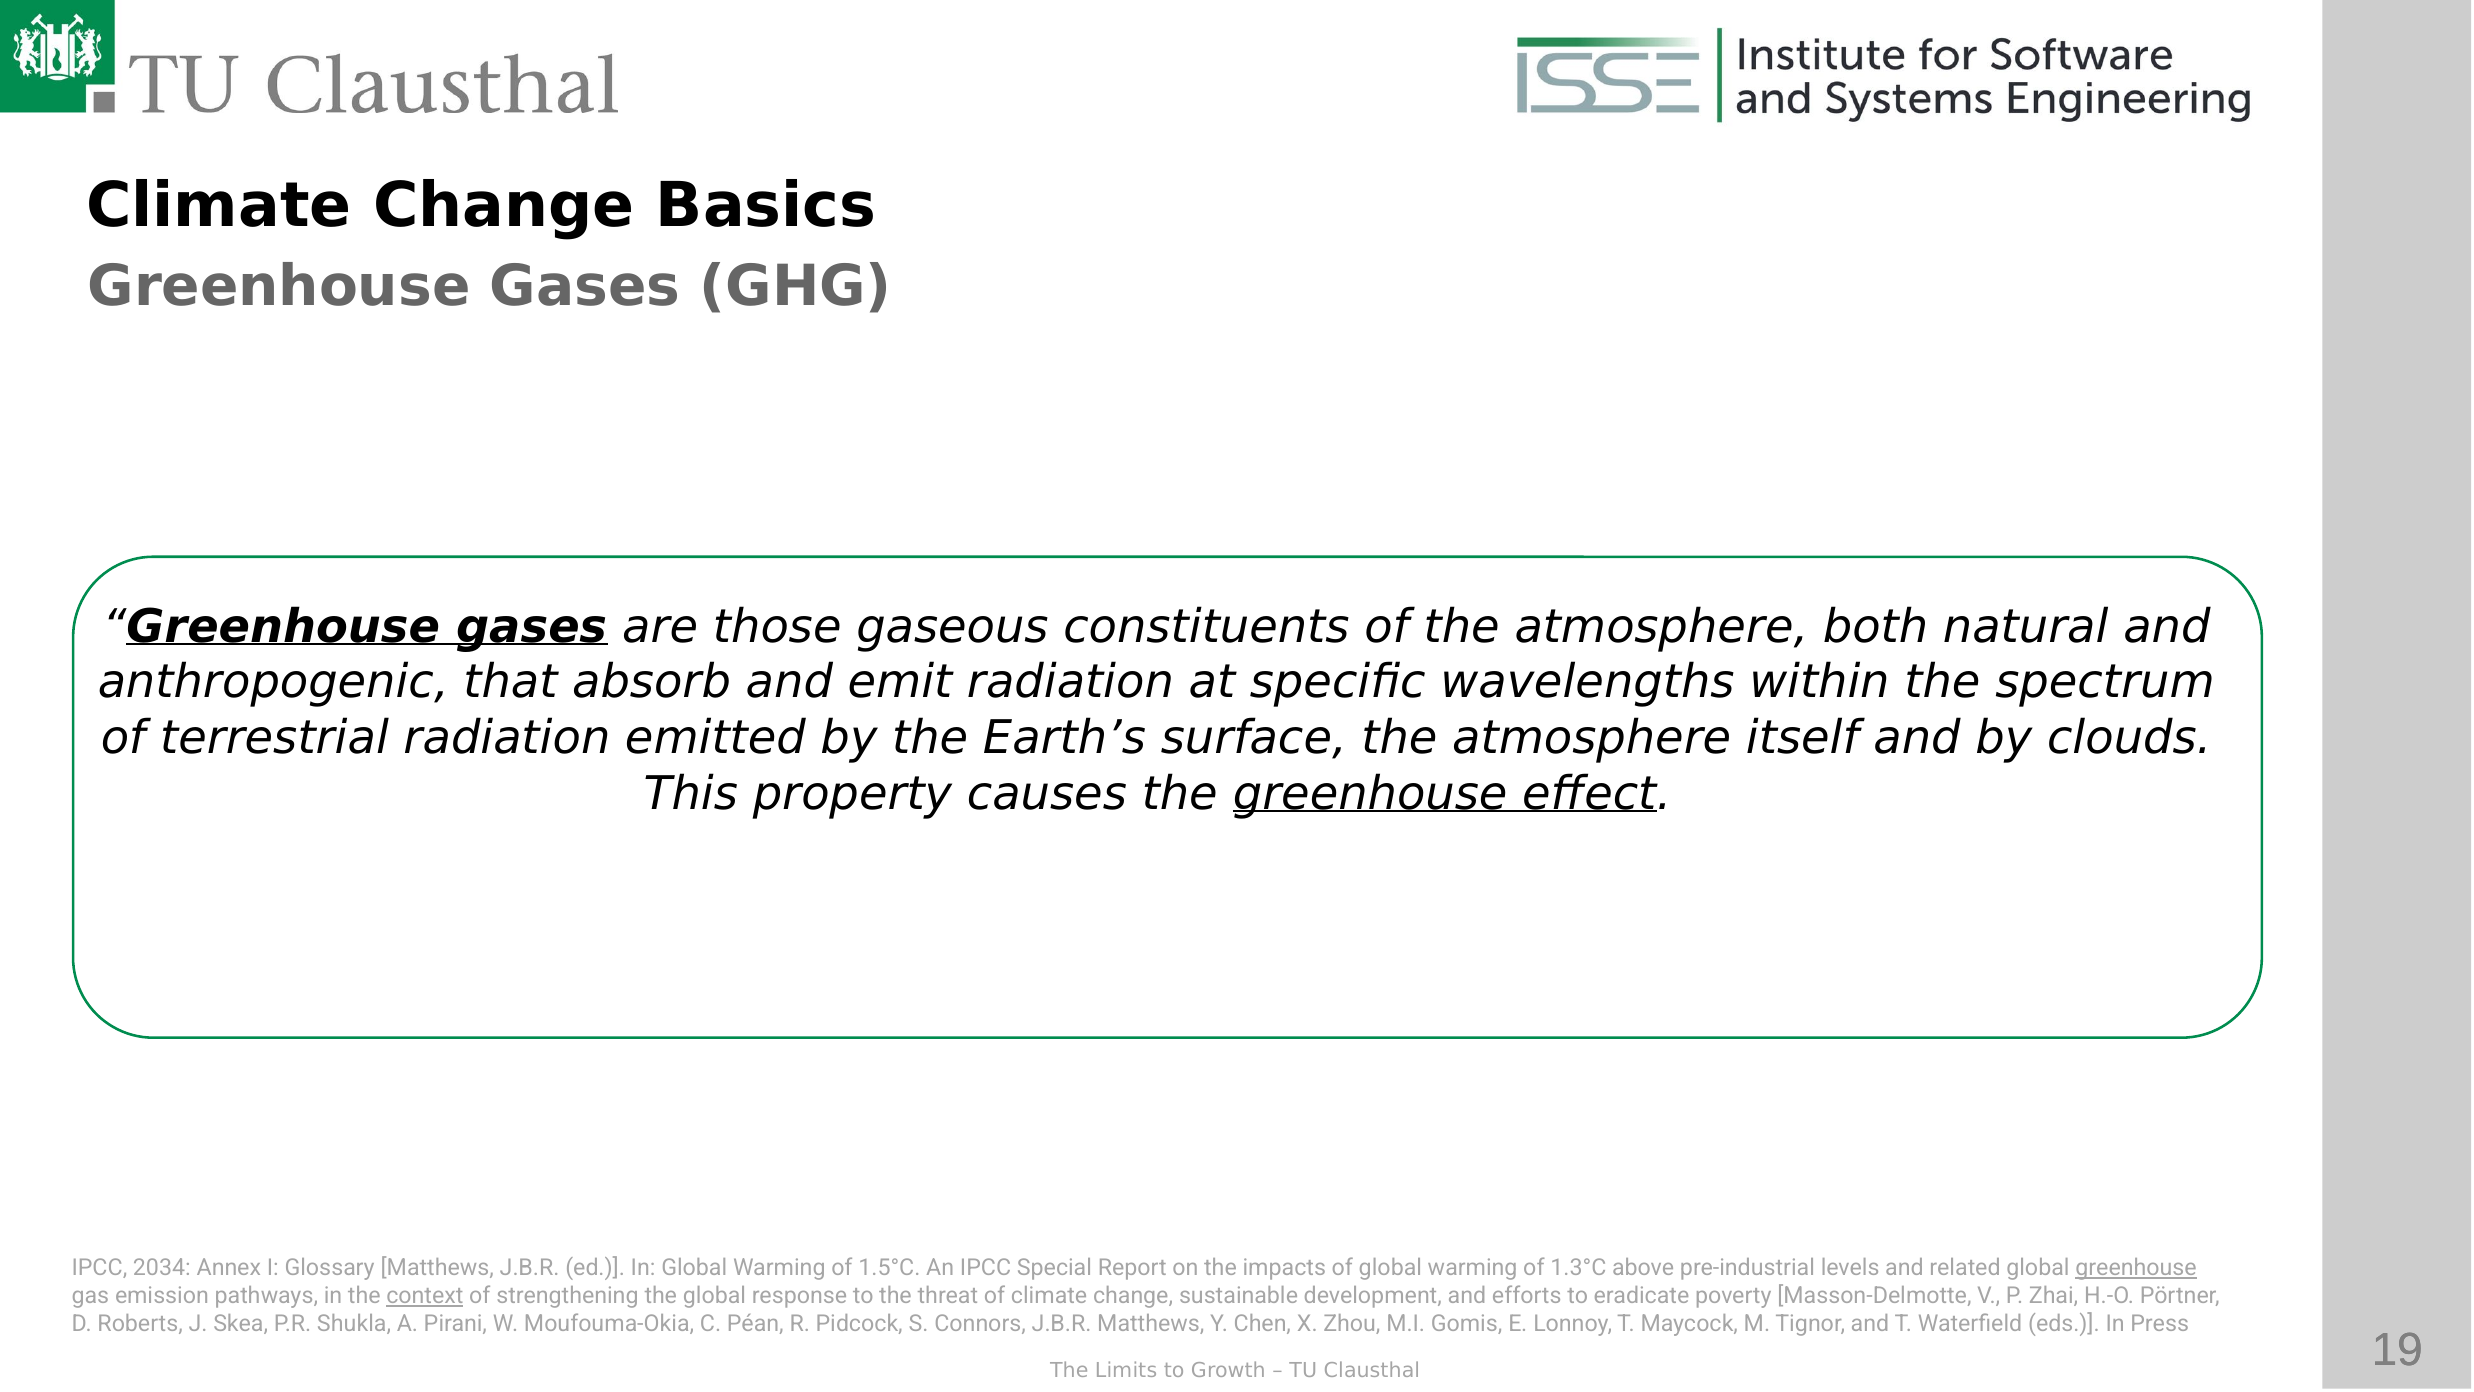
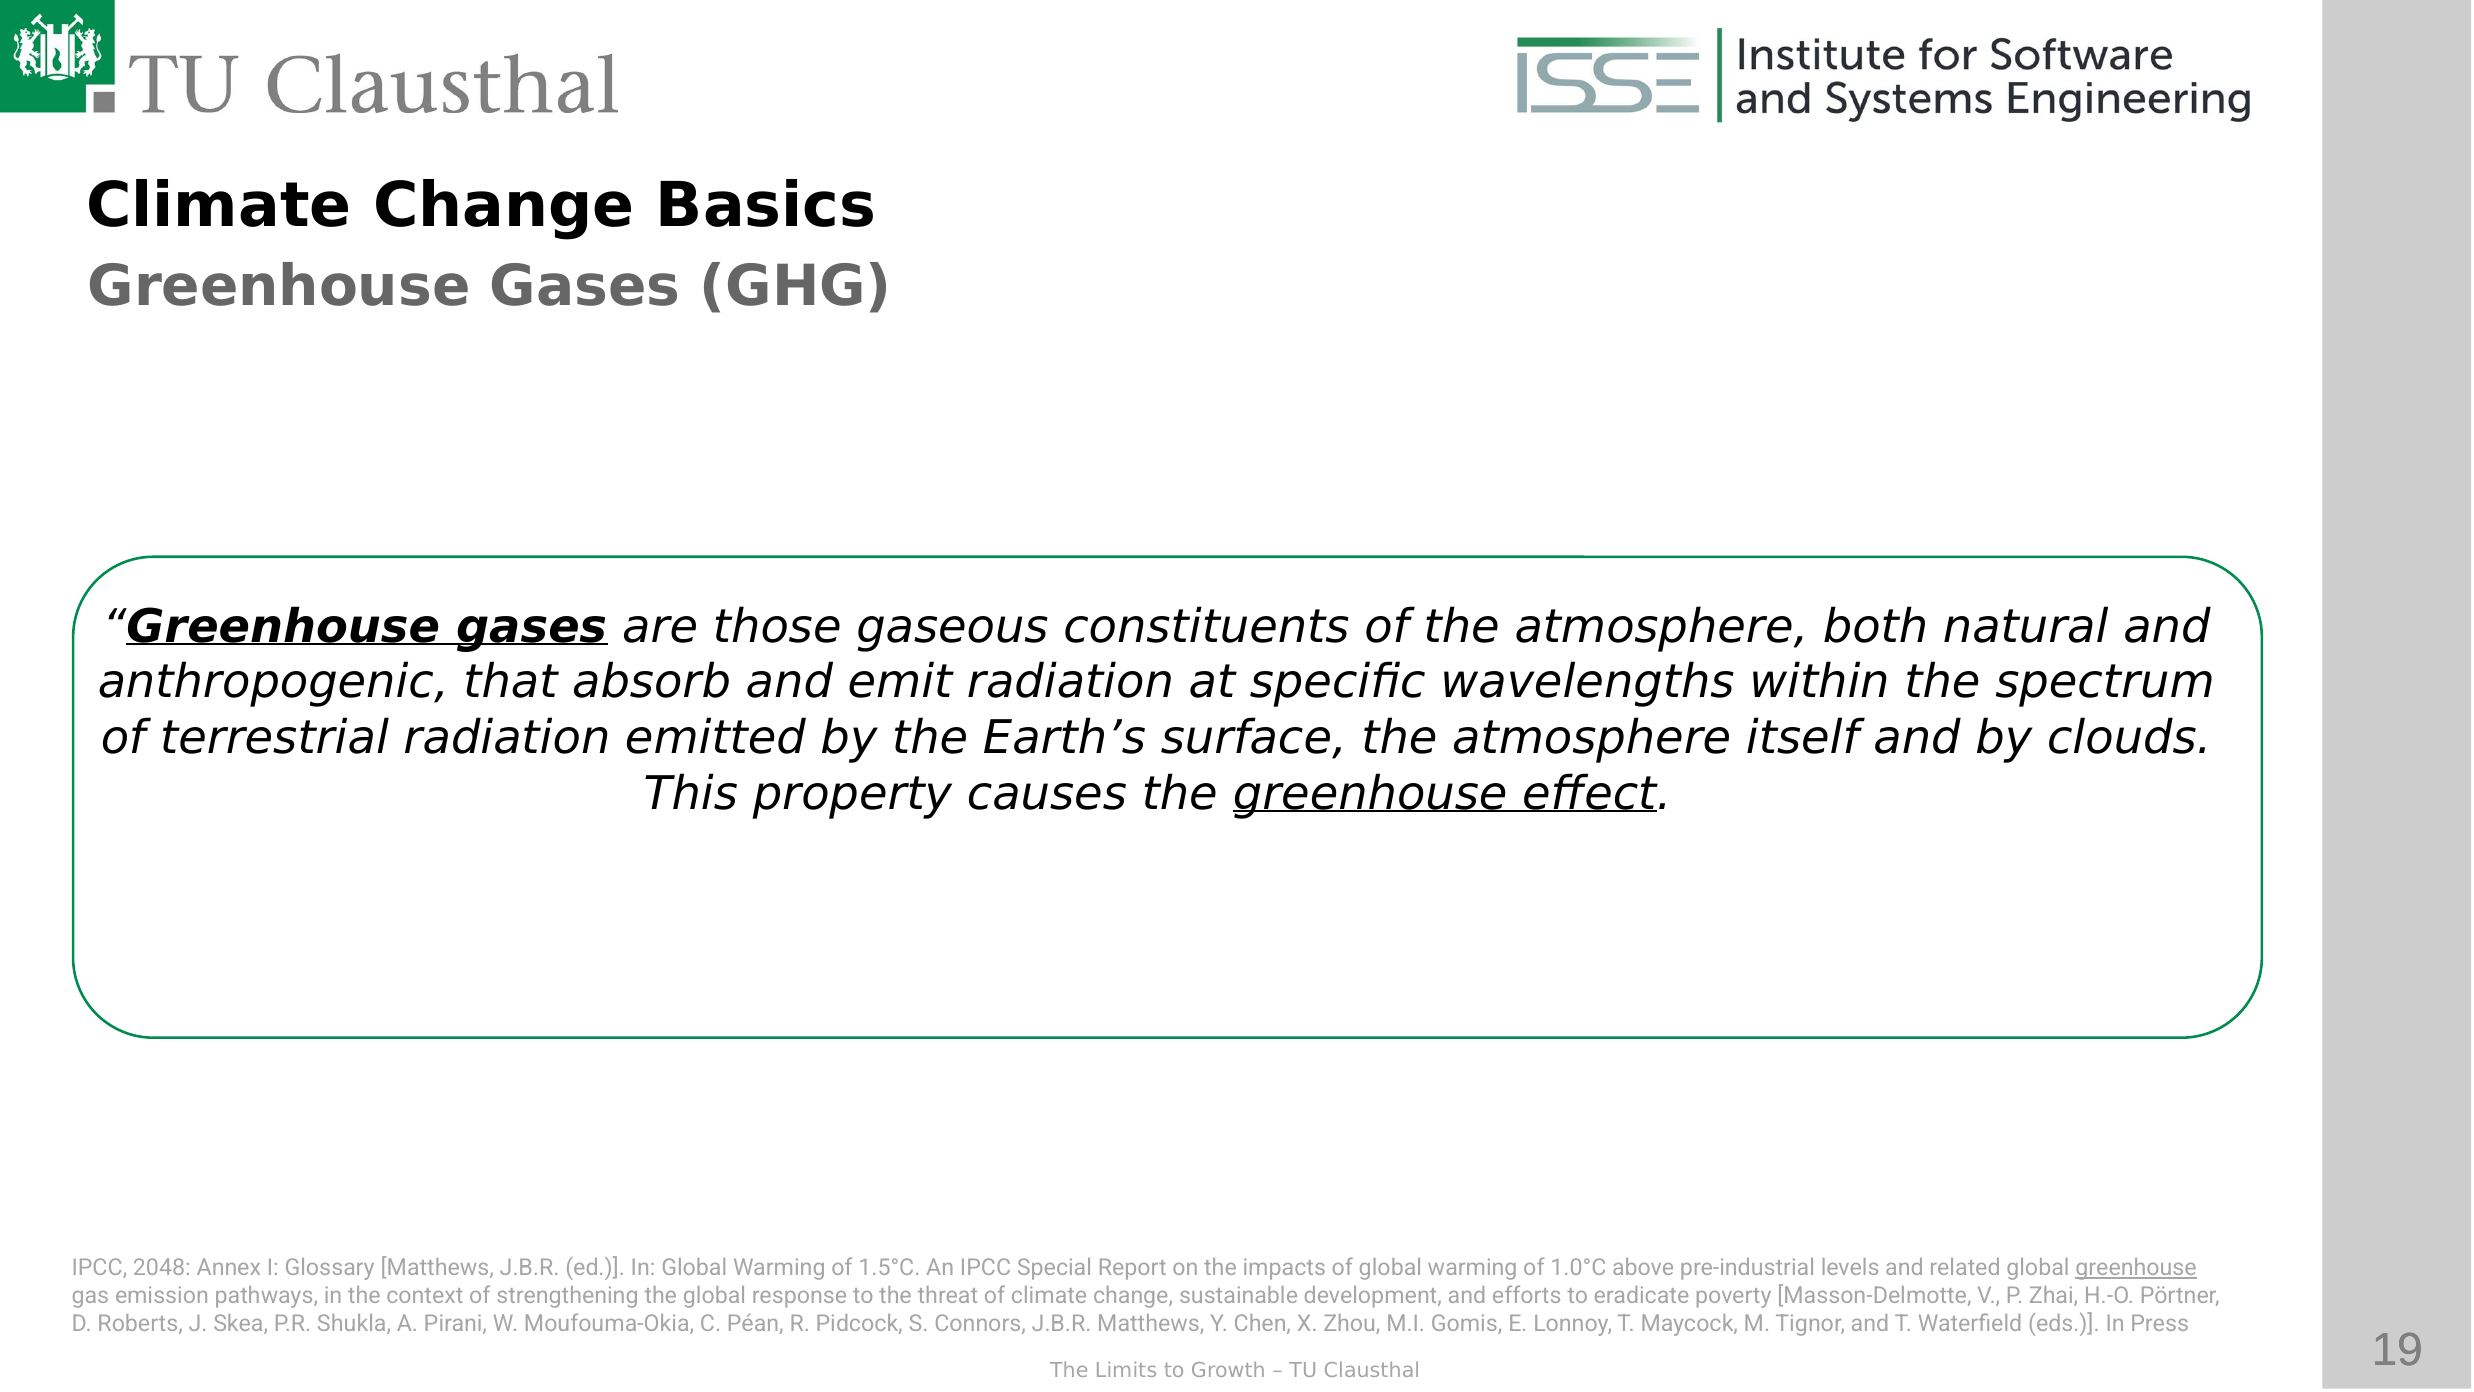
2034: 2034 -> 2048 (162, 1268)
1.3°C: 1.3°C -> 1.0°C (1578, 1268)
context underline: present -> none (425, 1296)
